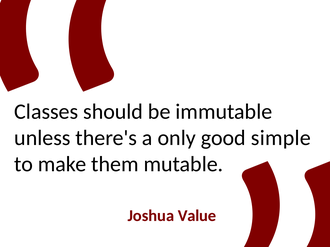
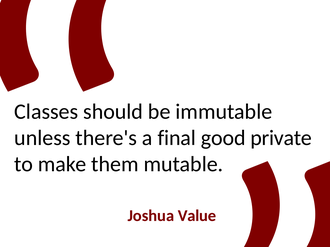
only: only -> final (177, 138)
simple: simple -> private (281, 138)
